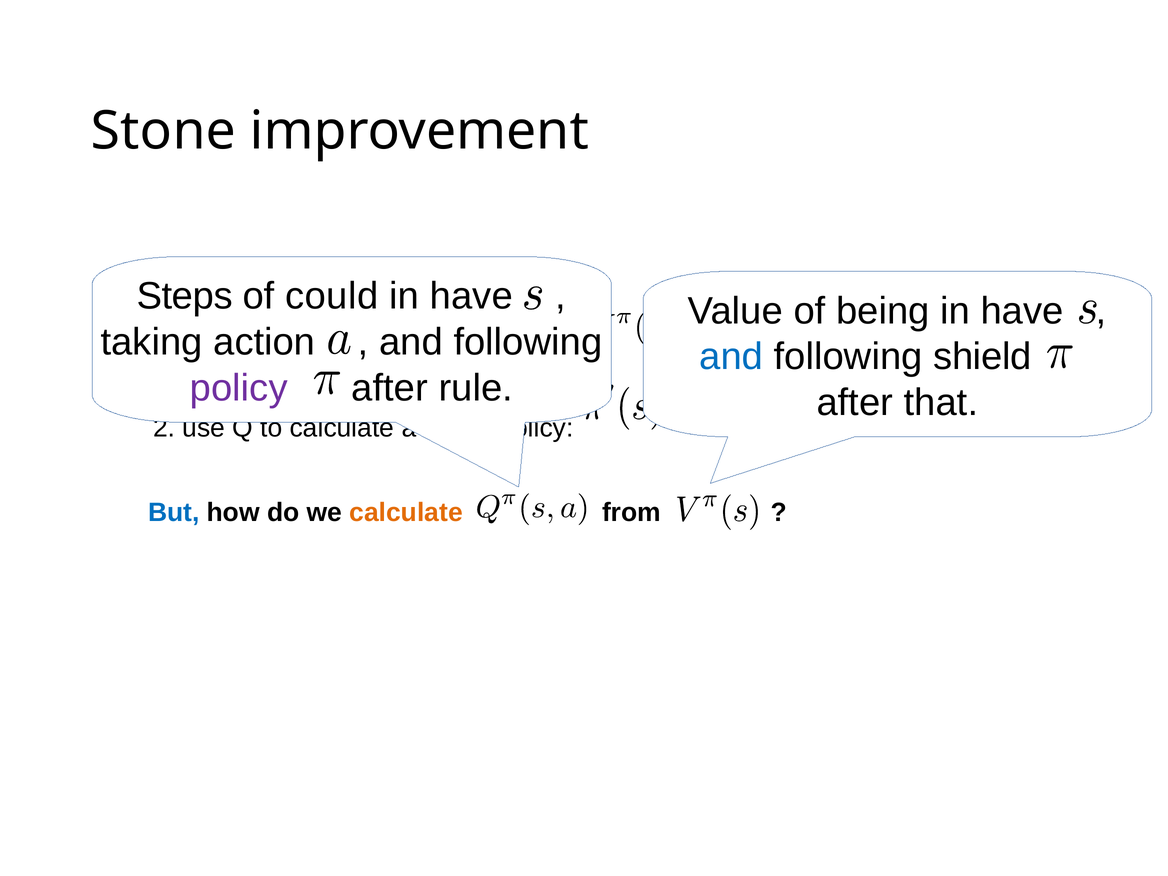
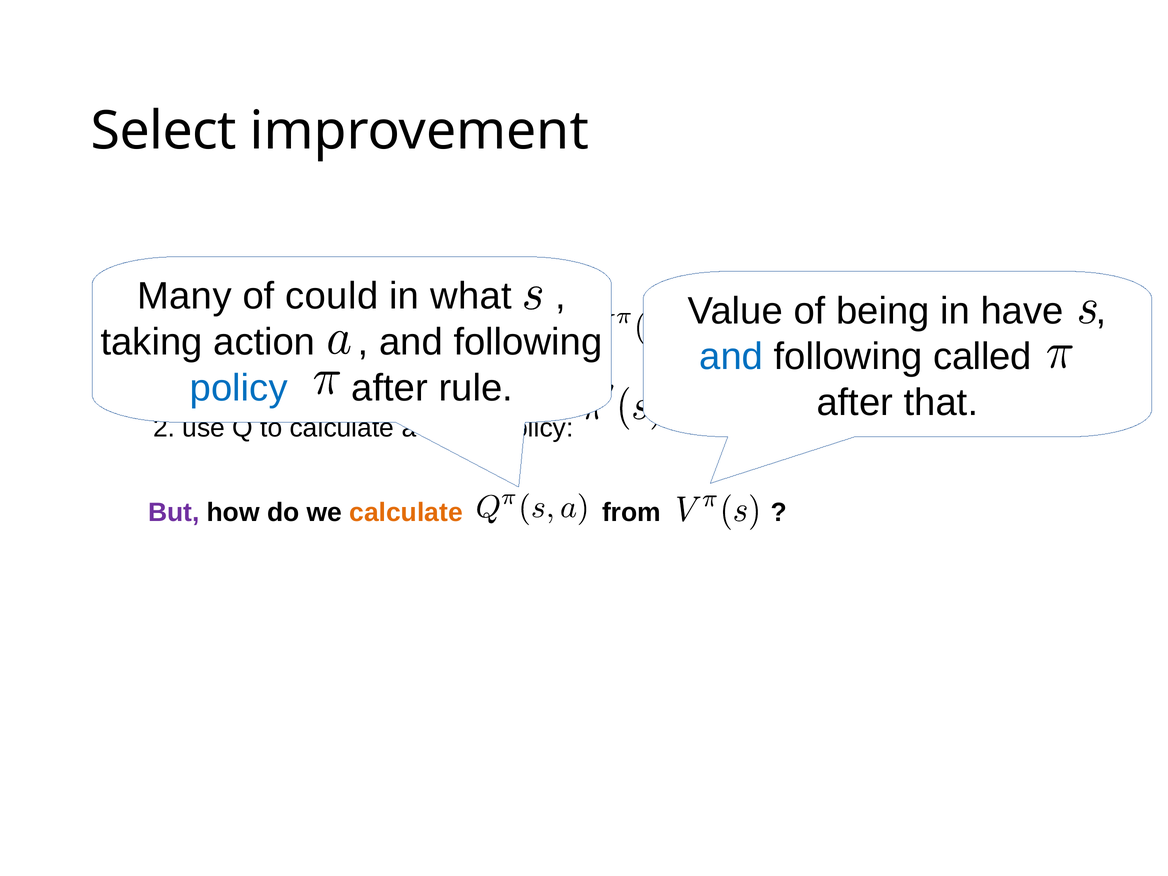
Stone: Stone -> Select (164, 131)
Steps: Steps -> Many (184, 296)
have: have -> what (471, 296)
shield: shield -> called (982, 357)
policy colour: purple -> blue (239, 388)
But colour: blue -> purple (174, 513)
